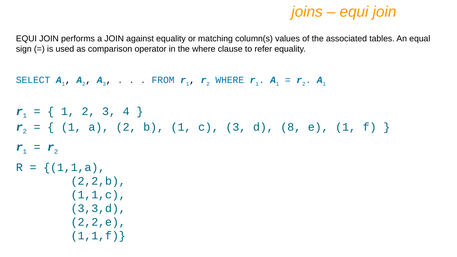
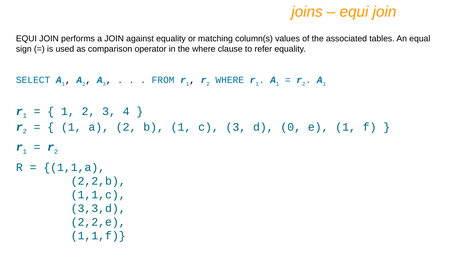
8: 8 -> 0 (291, 127)
